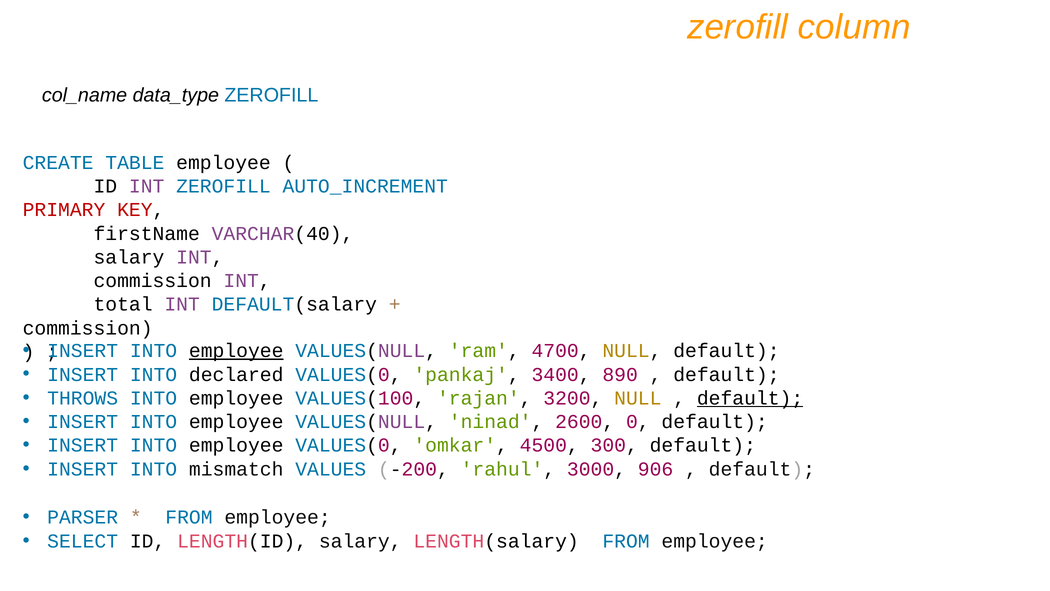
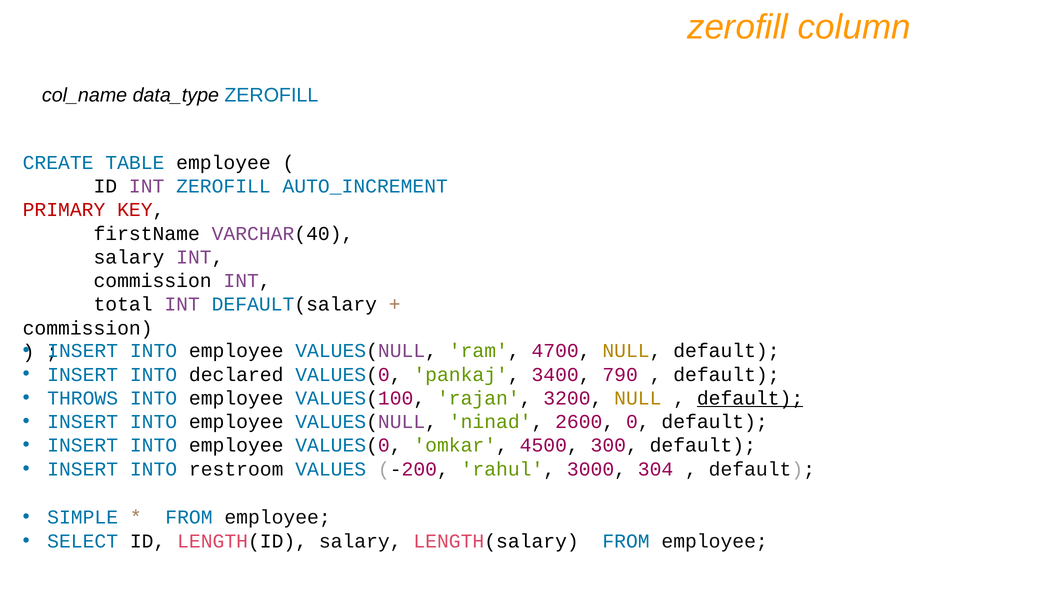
employee underline: present -> none (236, 351)
890: 890 -> 790 (620, 374)
mismatch: mismatch -> restroom (236, 469)
906: 906 -> 304 (656, 469)
PARSER: PARSER -> SIMPLE (83, 517)
